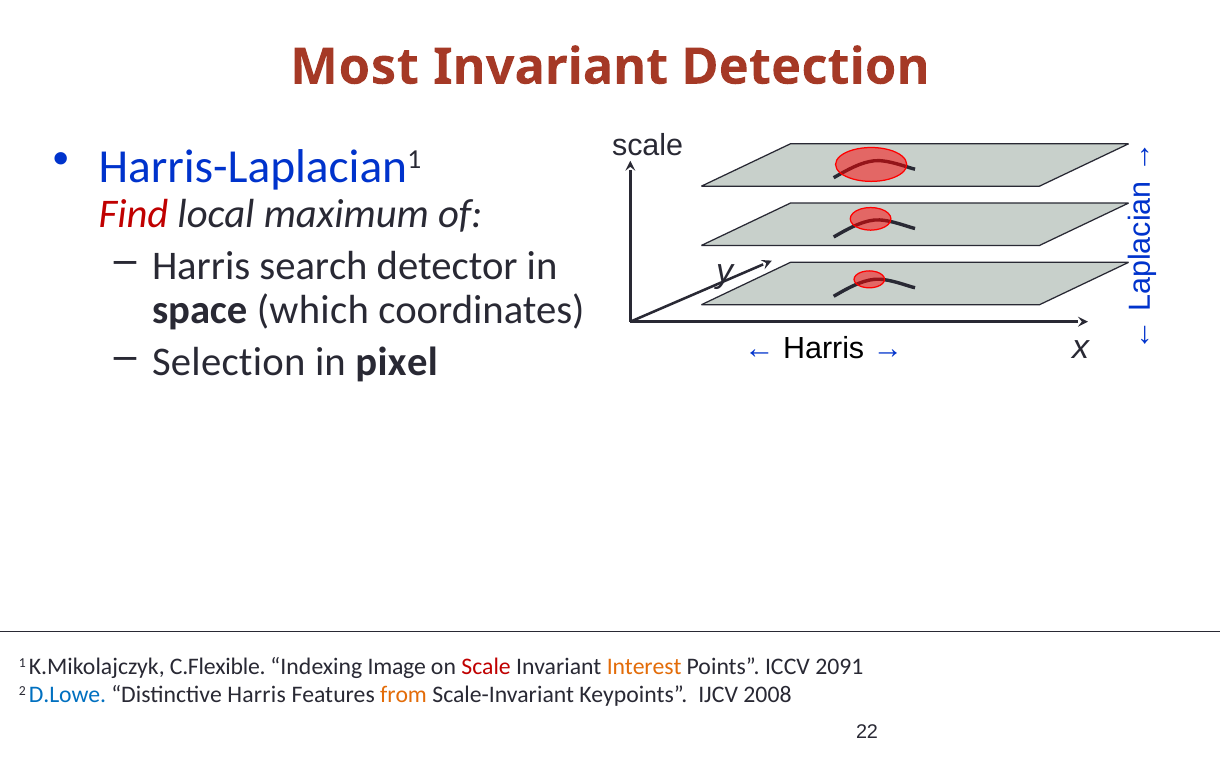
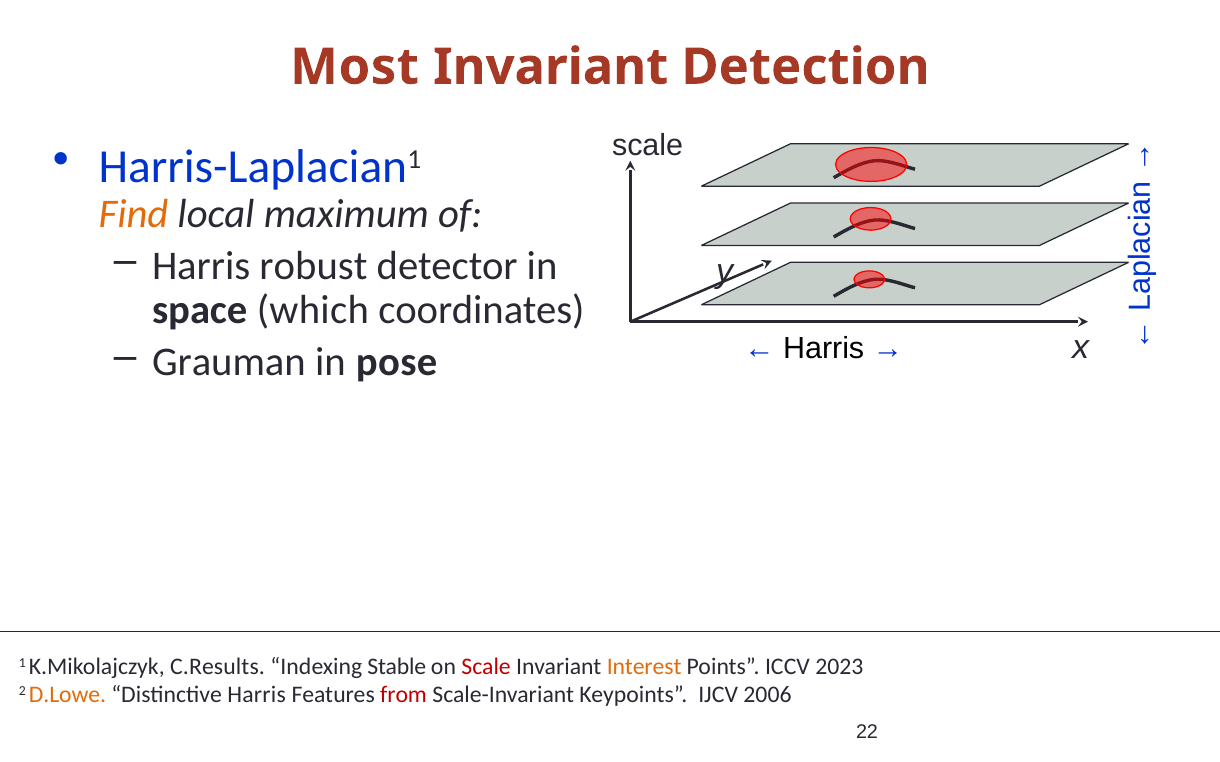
Find colour: red -> orange (134, 215)
search: search -> robust (313, 267)
Selection: Selection -> Grauman (229, 363)
pixel: pixel -> pose (397, 363)
C.Flexible: C.Flexible -> C.Results (218, 667)
Image: Image -> Stable (397, 667)
2091: 2091 -> 2023 (839, 667)
D.Lowe colour: blue -> orange (68, 695)
from colour: orange -> red (404, 695)
2008: 2008 -> 2006 (768, 695)
